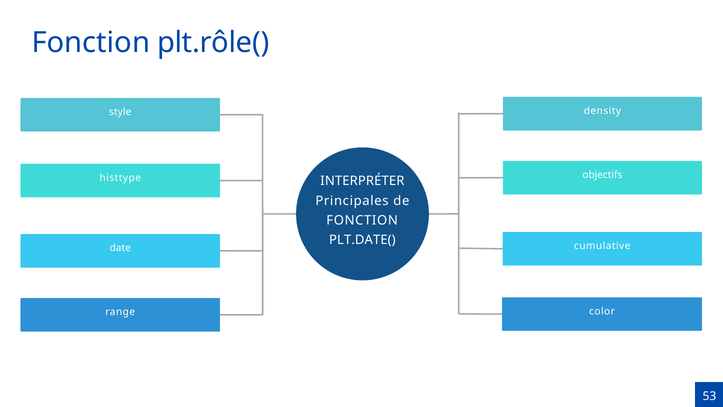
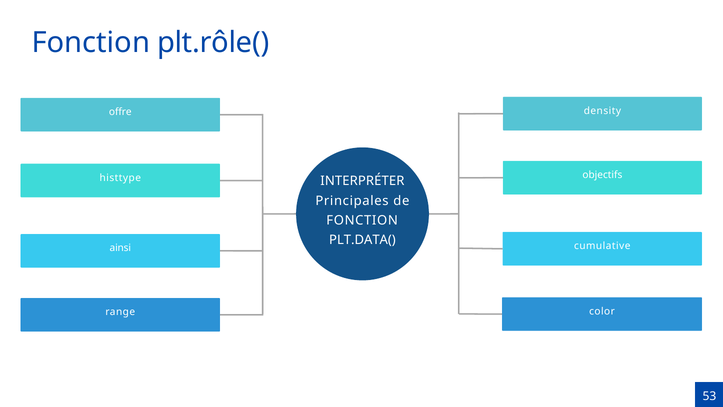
style: style -> offre (120, 112)
PLT.DATE(: PLT.DATE( -> PLT.DATA( (362, 240)
date: date -> ainsi (120, 248)
